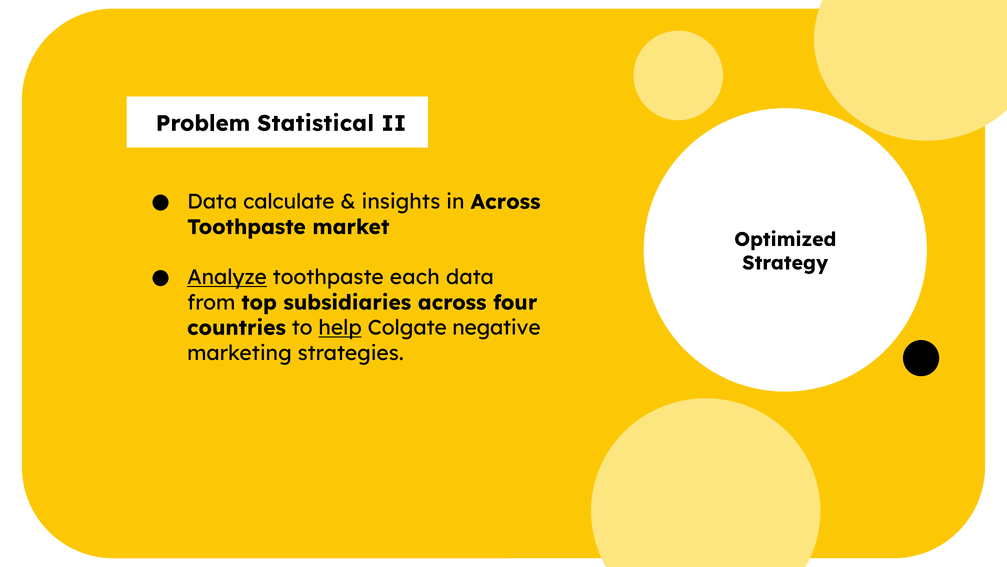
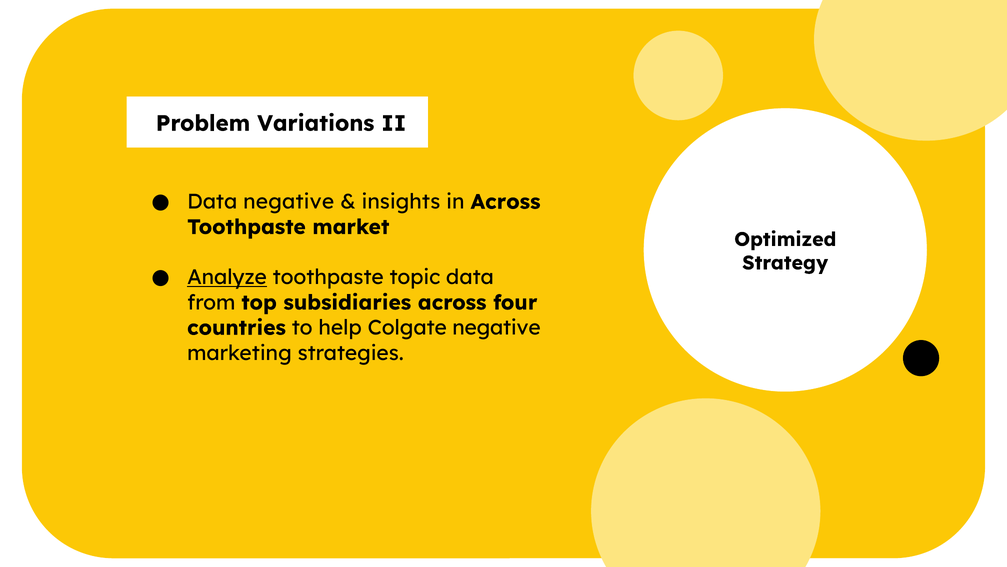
Statistical: Statistical -> Variations (316, 123)
Data calculate: calculate -> negative (289, 202)
each: each -> topic (415, 277)
help underline: present -> none (340, 328)
